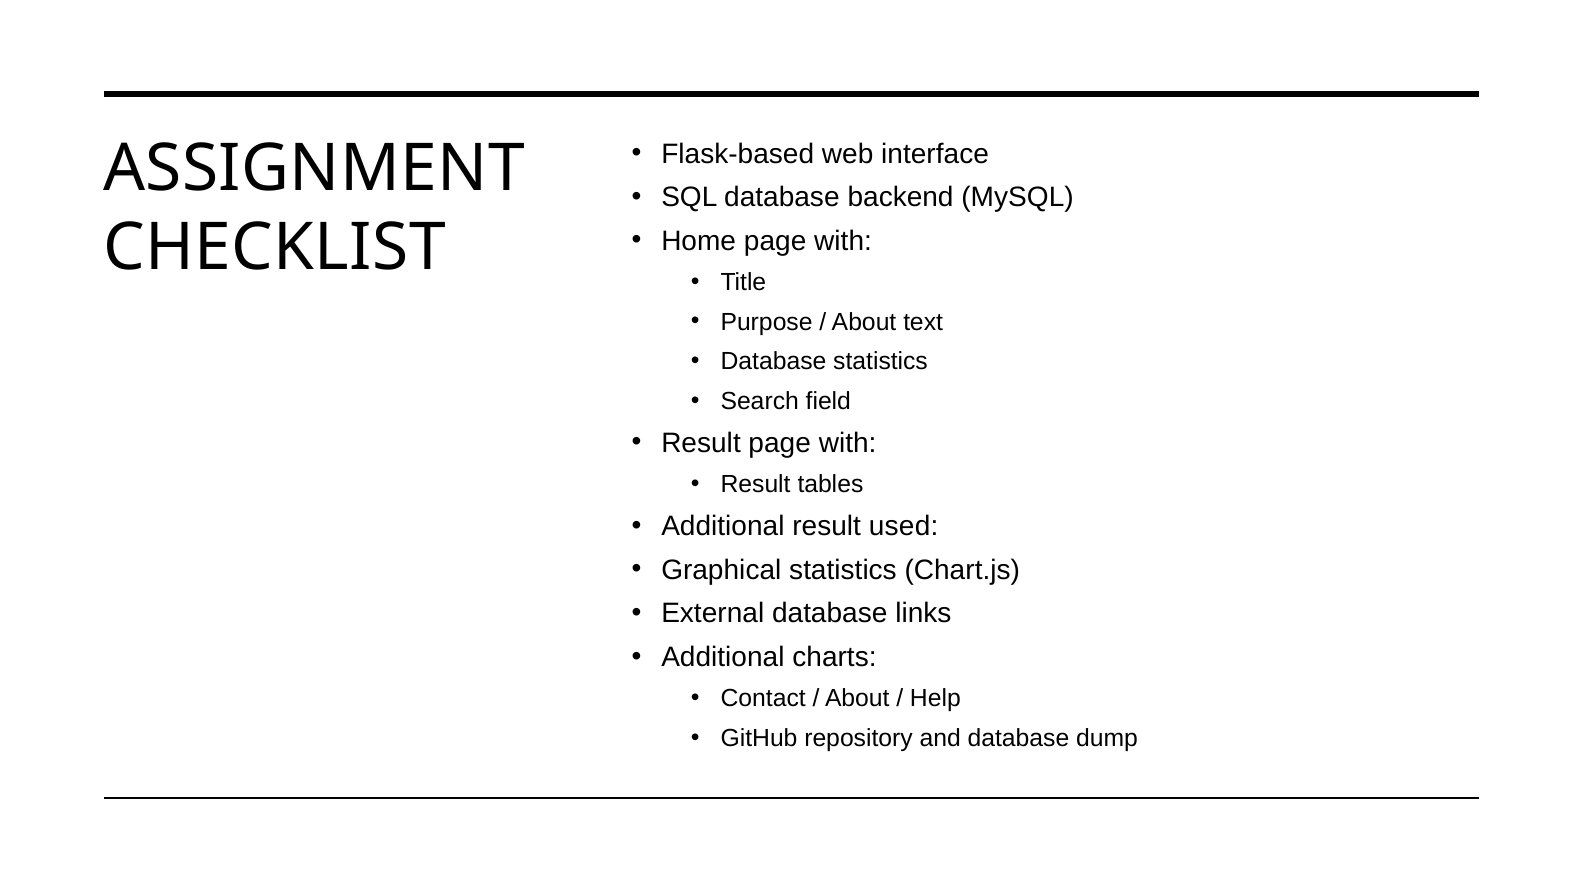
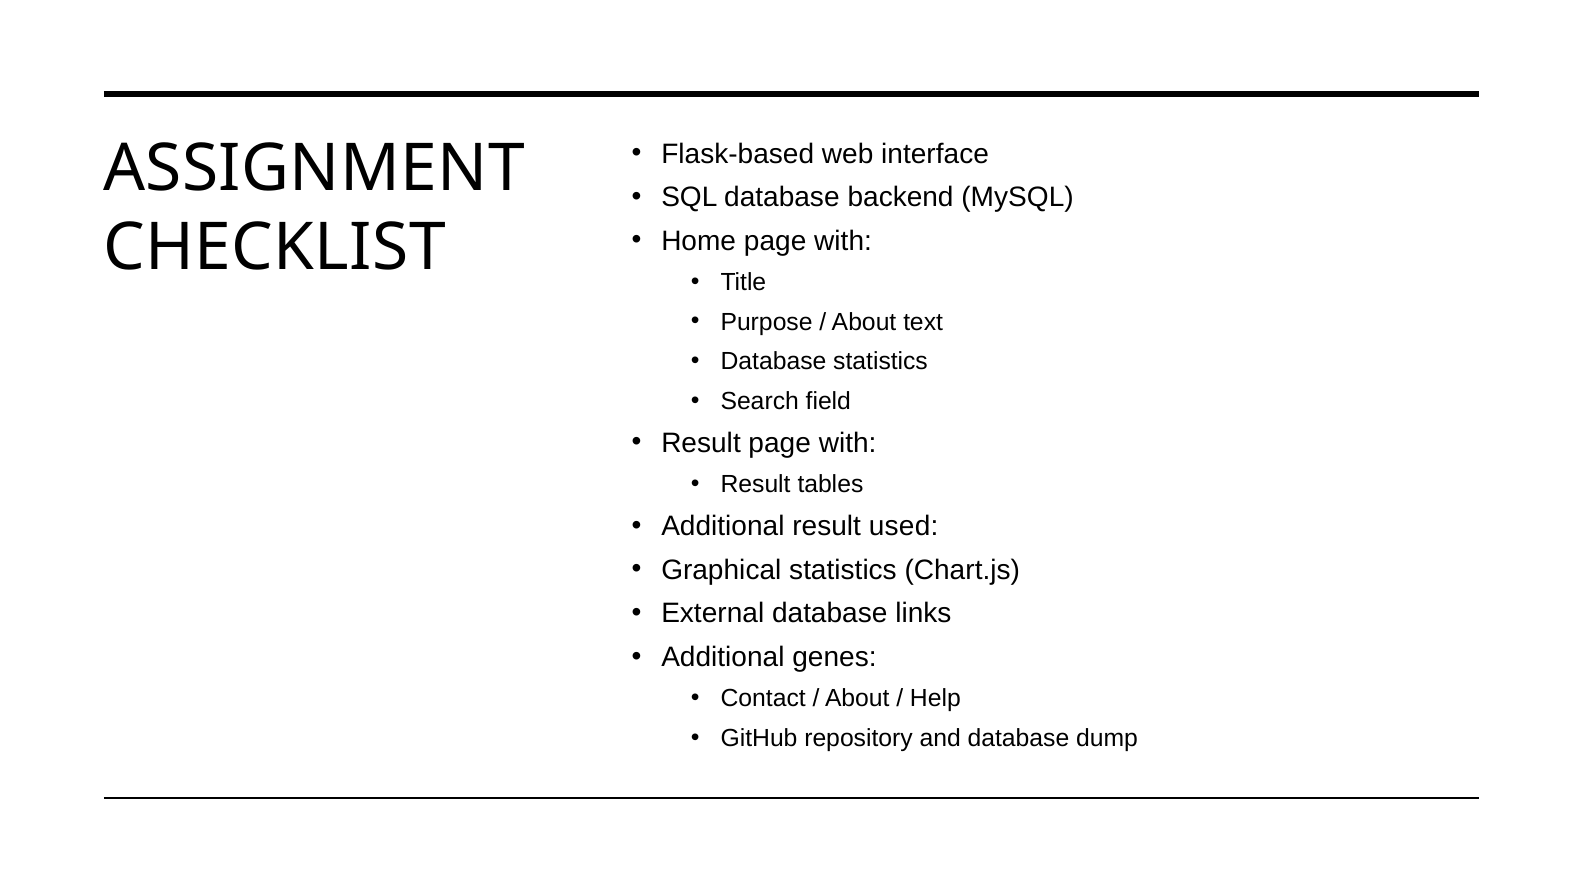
charts: charts -> genes (834, 657)
